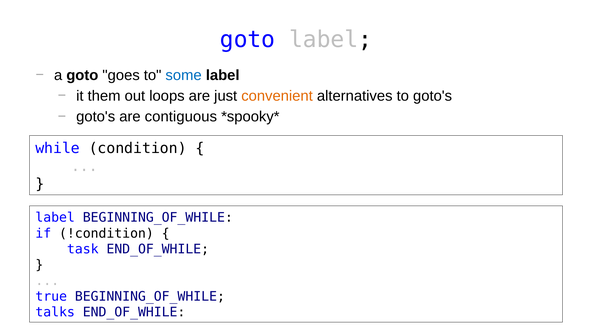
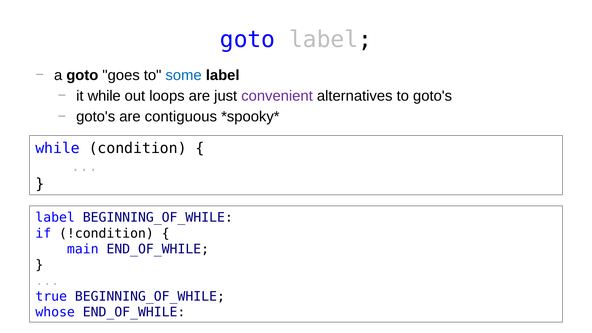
it them: them -> while (104, 96)
convenient colour: orange -> purple (277, 96)
task: task -> main (83, 249)
talks: talks -> whose (55, 312)
